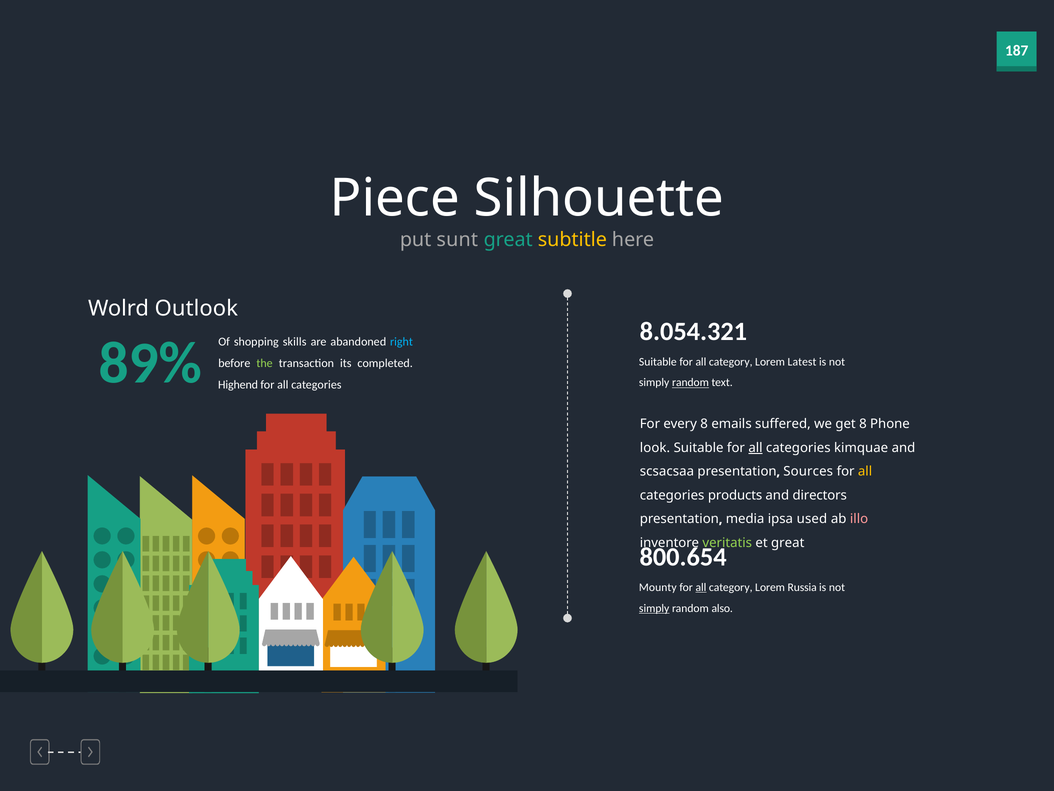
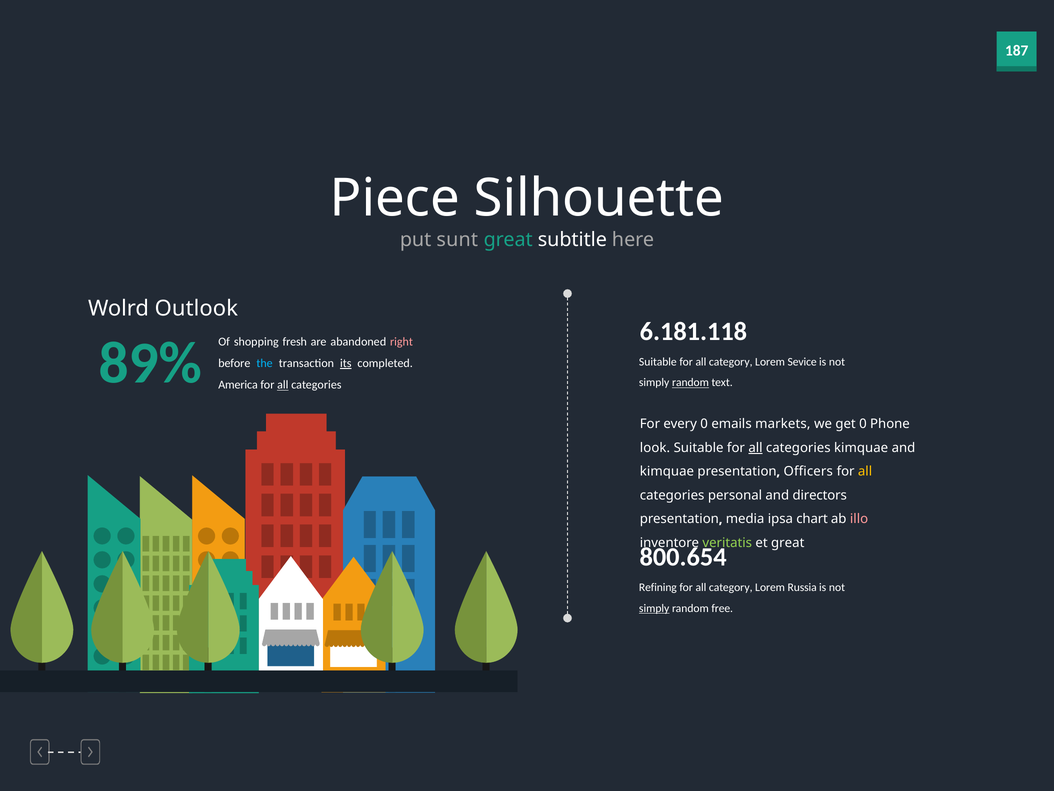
subtitle colour: yellow -> white (572, 240)
8.054.321: 8.054.321 -> 6.181.118 (693, 331)
skills: skills -> fresh (295, 341)
right colour: light blue -> pink (401, 341)
Latest: Latest -> Sevice (802, 362)
the colour: light green -> light blue (265, 363)
its underline: none -> present (346, 363)
Highend: Highend -> America (238, 385)
all underline: none -> present (283, 385)
every 8: 8 -> 0 (704, 424)
suffered: suffered -> markets (783, 424)
get 8: 8 -> 0 (863, 424)
scsacsaa: scsacsaa -> kimquae (667, 471)
Sources: Sources -> Officers (808, 471)
products: products -> personal (735, 495)
used: used -> chart (812, 519)
Mounty: Mounty -> Refining (658, 587)
all underline: present -> none (701, 587)
also: also -> free (722, 608)
